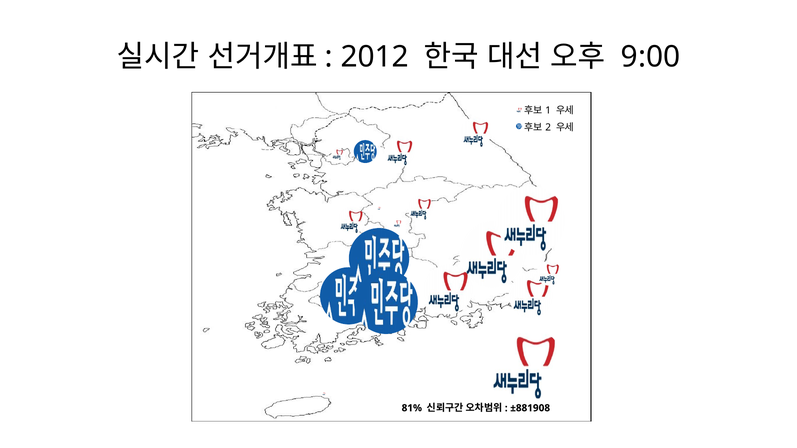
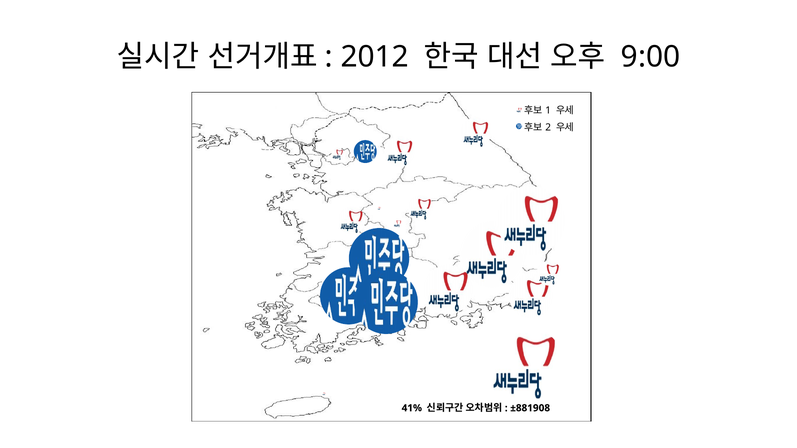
81%: 81% -> 41% (412, 408)
